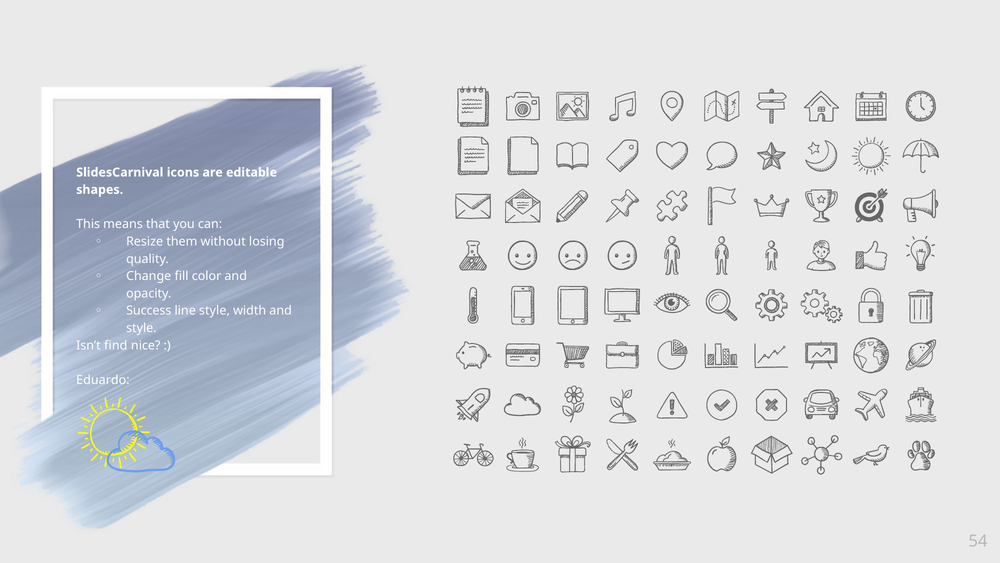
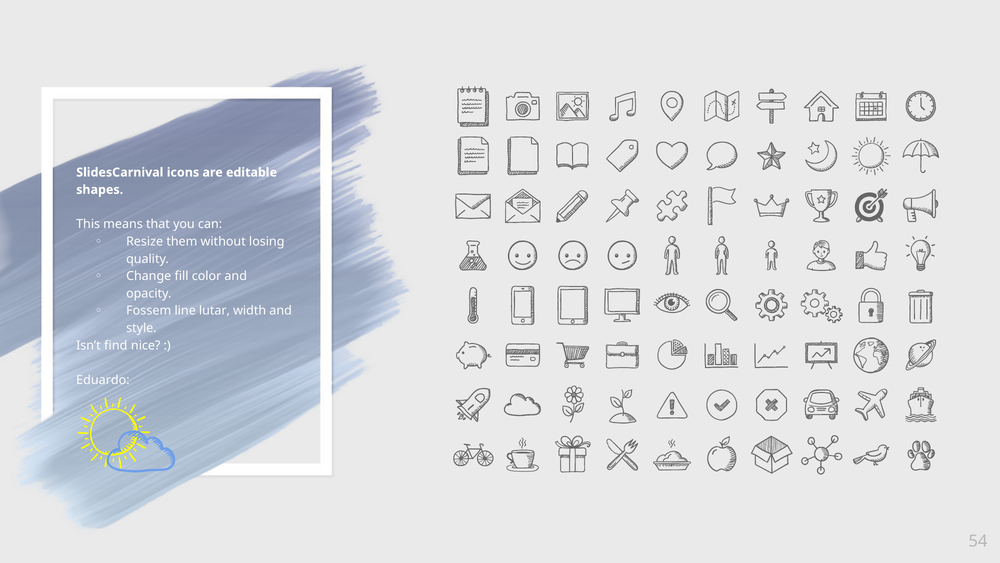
Success: Success -> Fossem (149, 311)
line style: style -> lutar (214, 311)
